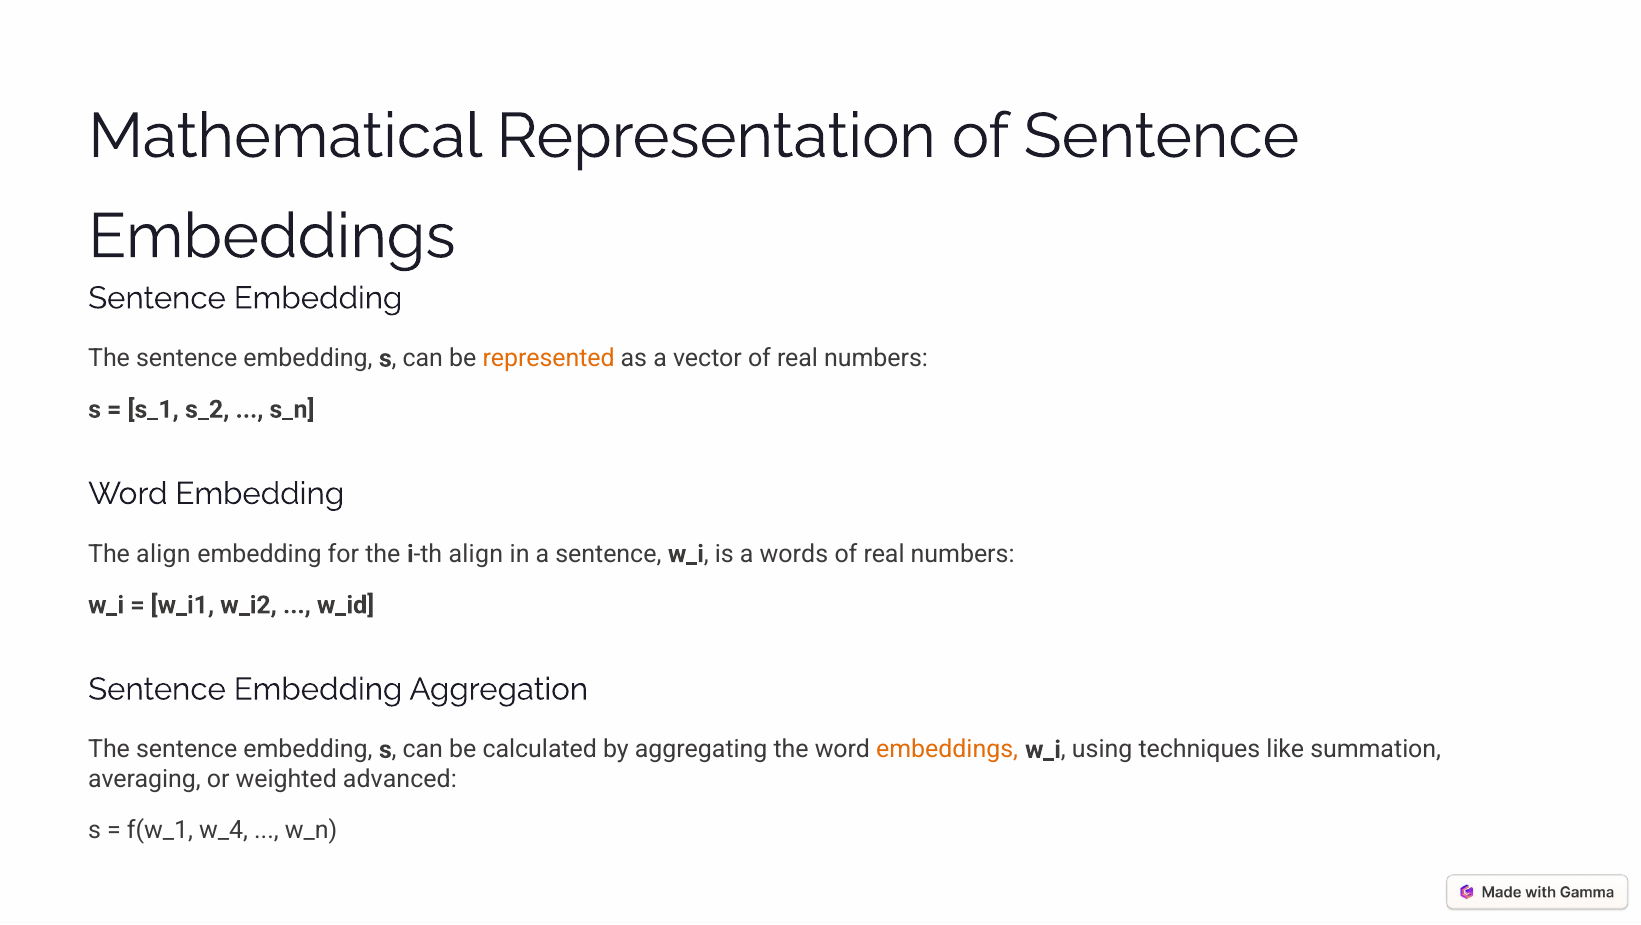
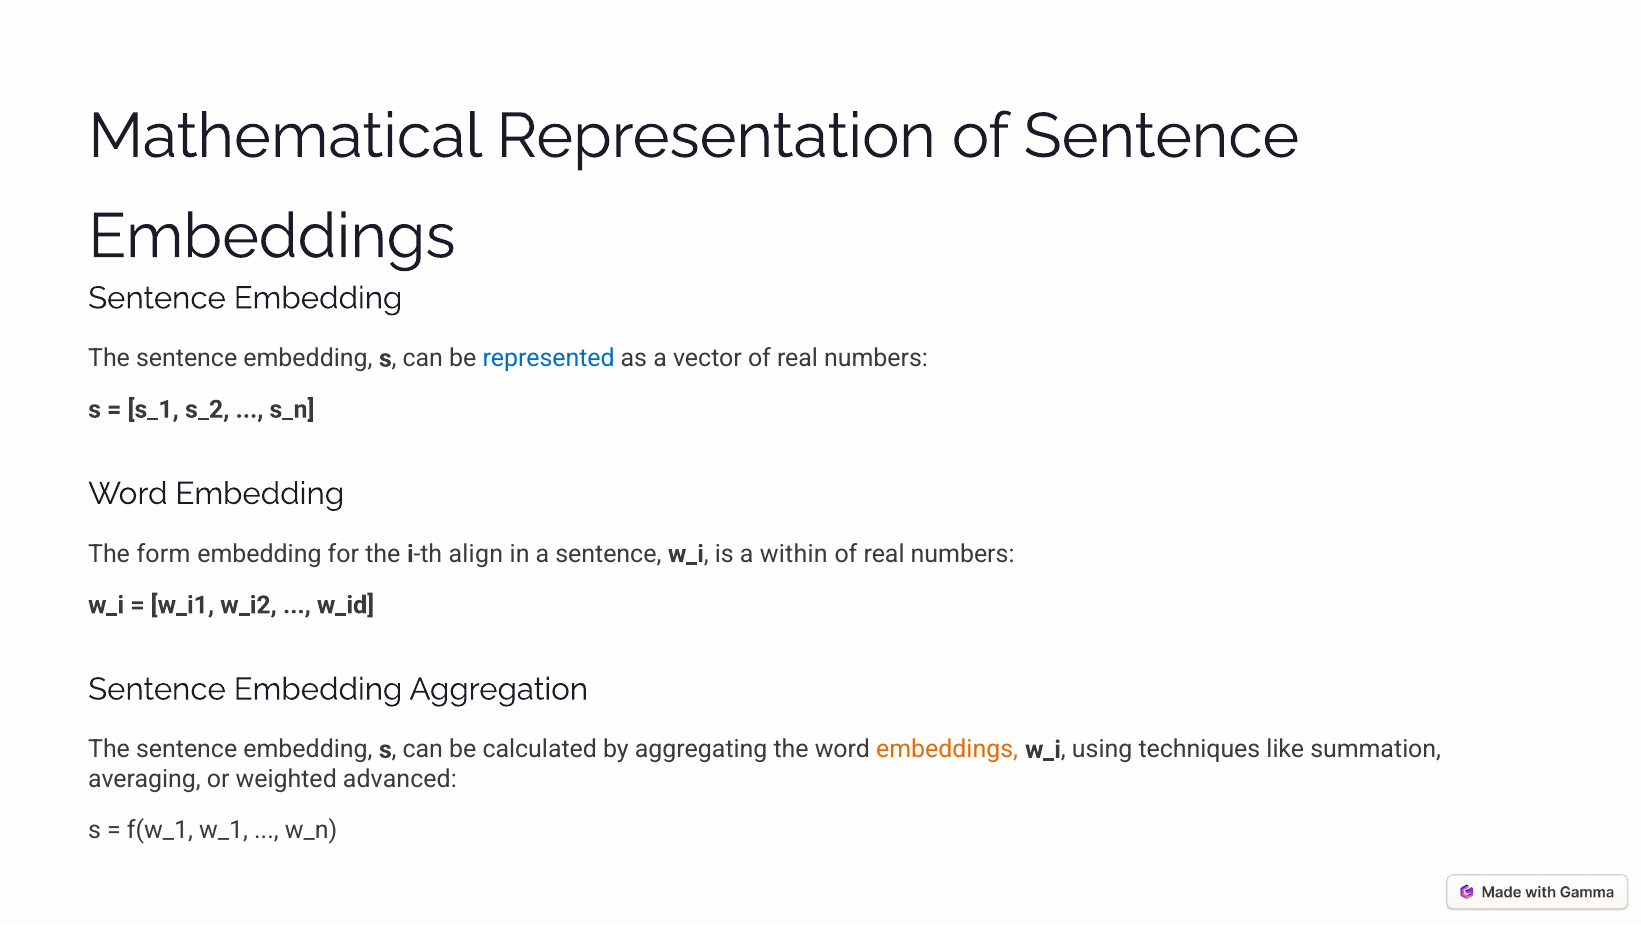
represented colour: orange -> blue (549, 359)
The align: align -> form (163, 554)
words: words -> within (794, 554)
w_4: w_4 -> w_1 (224, 831)
